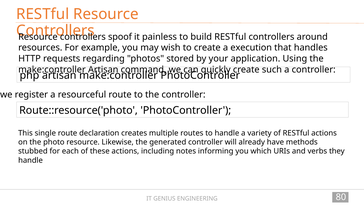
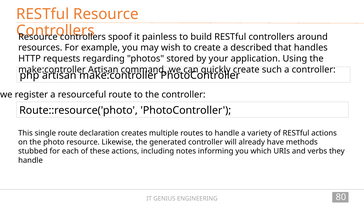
execution: execution -> described (251, 48)
